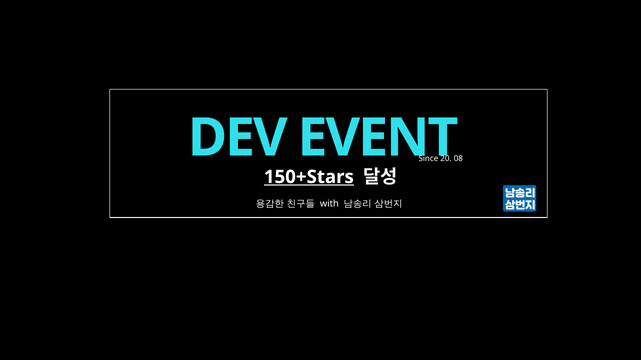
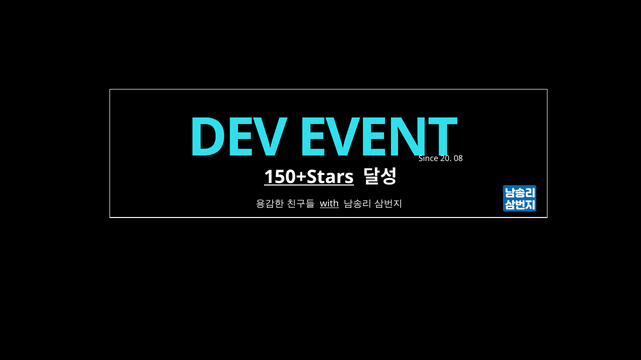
with underline: none -> present (329, 204)
